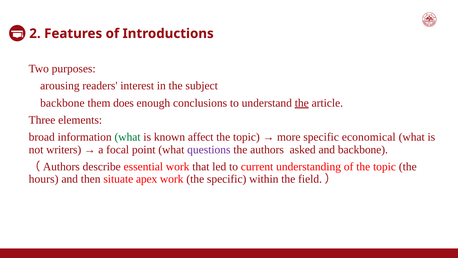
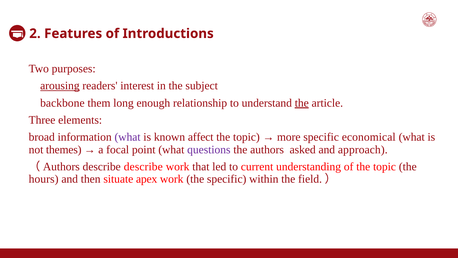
arousing underline: none -> present (60, 86)
does: does -> long (123, 103)
conclusions: conclusions -> relationship (200, 103)
what colour: green -> purple (128, 137)
writers: writers -> themes (64, 149)
and backbone: backbone -> approach (363, 149)
describe essential: essential -> describe (143, 167)
